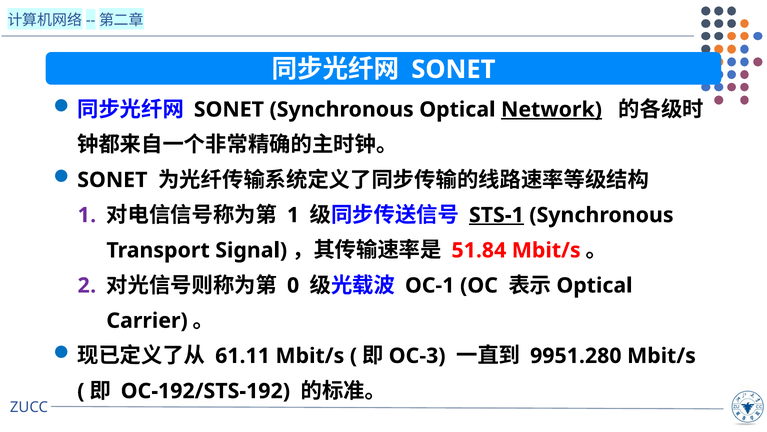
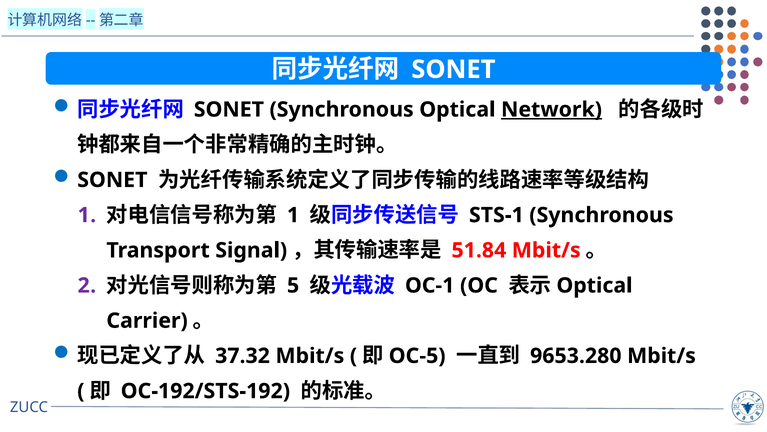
STS-1 underline: present -> none (496, 215)
0: 0 -> 5 (293, 285)
61.11: 61.11 -> 37.32 (243, 355)
OC-3: OC-3 -> OC-5 (417, 355)
9951.280: 9951.280 -> 9653.280 (576, 355)
